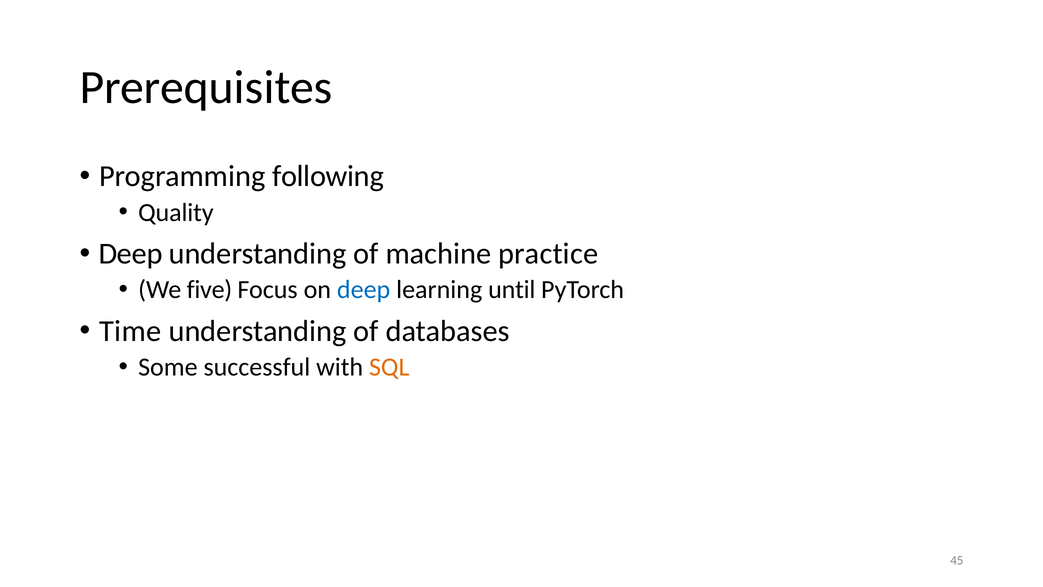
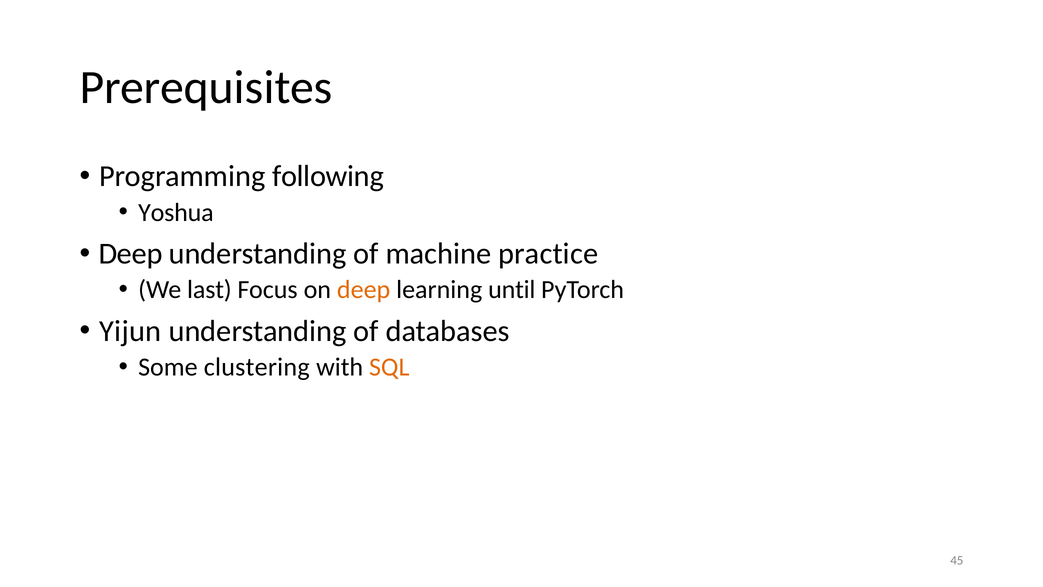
Quality: Quality -> Yoshua (176, 212)
five: five -> last (209, 290)
deep colour: blue -> orange (364, 290)
Time: Time -> Yijun (130, 331)
successful: successful -> clustering (257, 367)
